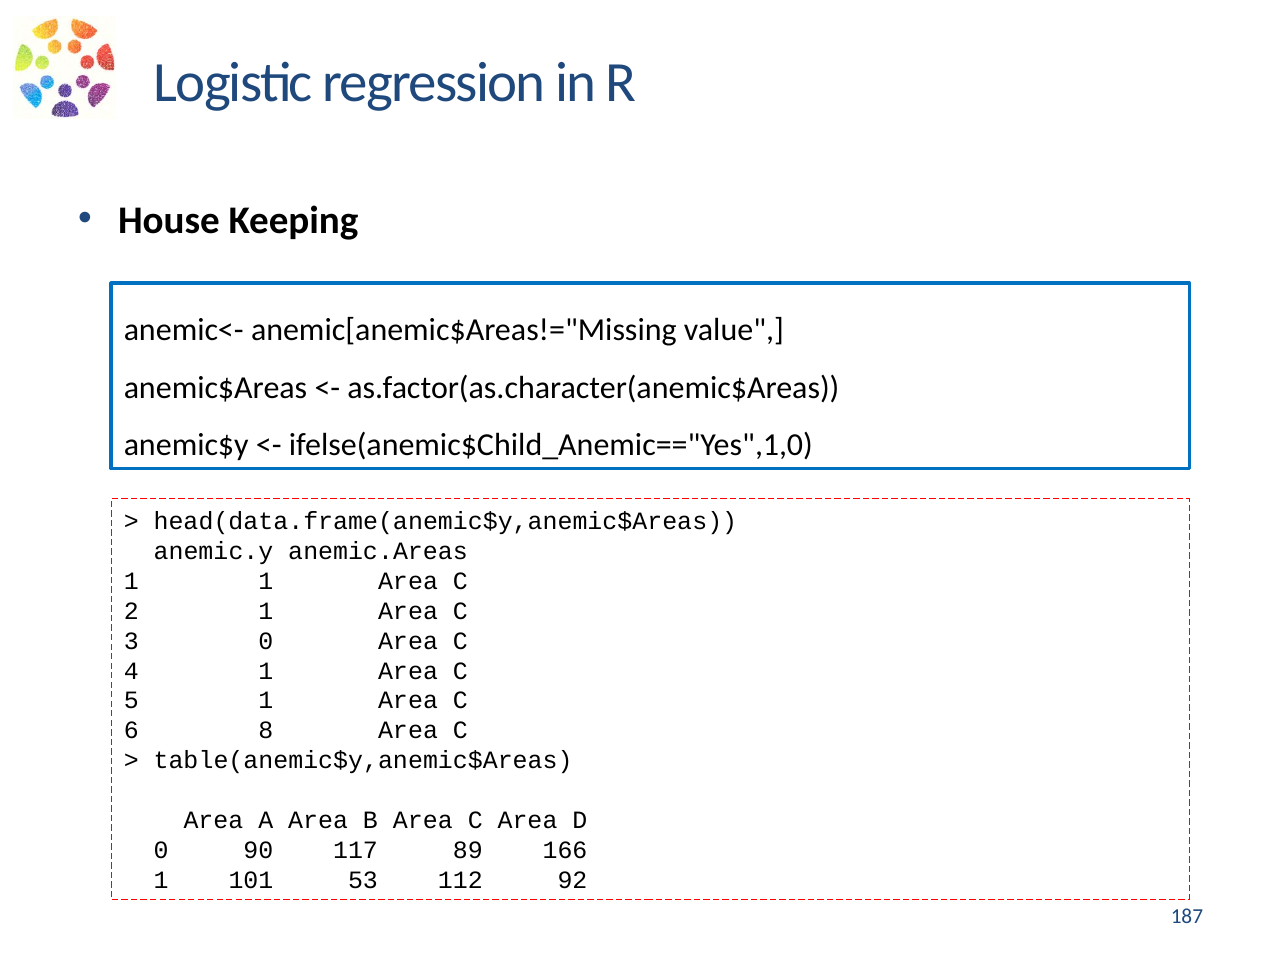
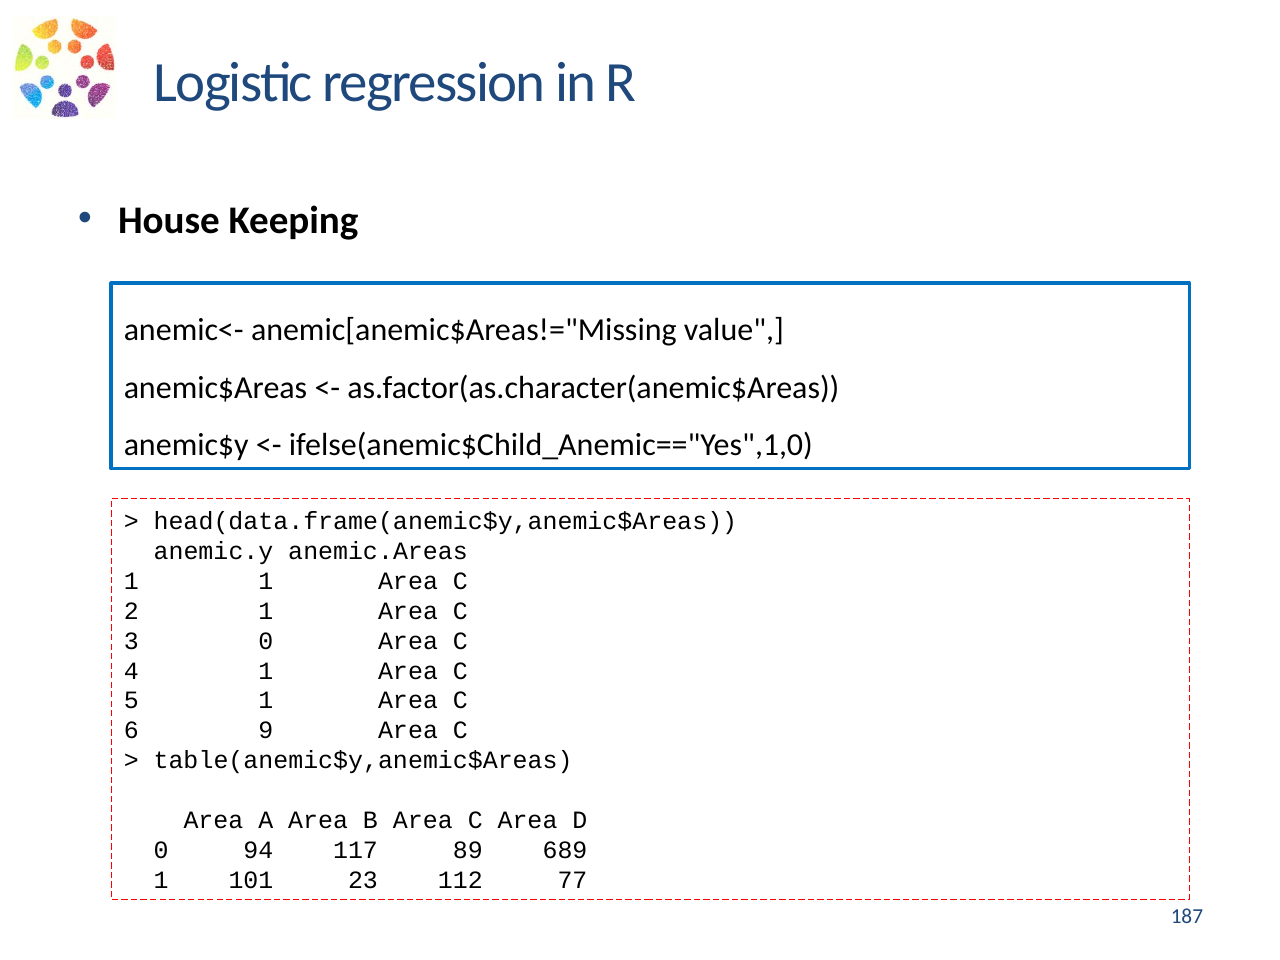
8: 8 -> 9 (266, 731)
90: 90 -> 94 (258, 850)
166: 166 -> 689 (565, 850)
53: 53 -> 23 (363, 880)
92: 92 -> 77 (572, 880)
